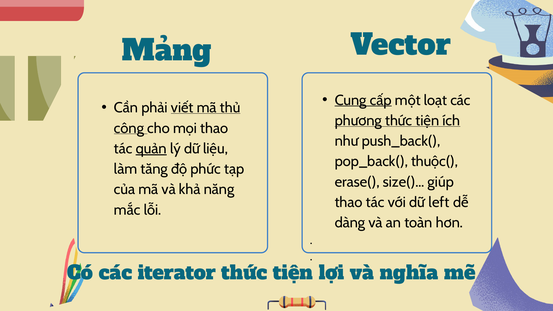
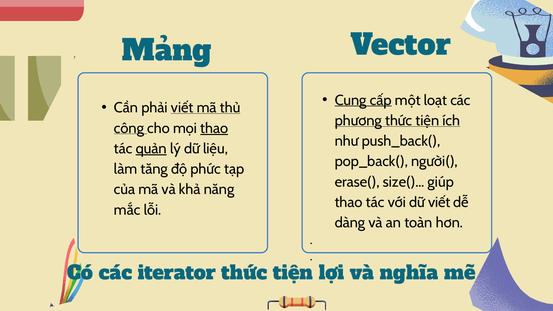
thao underline: none -> present (214, 128)
thuộc(: thuộc( -> người( (434, 162)
dữ left: left -> viết (439, 202)
